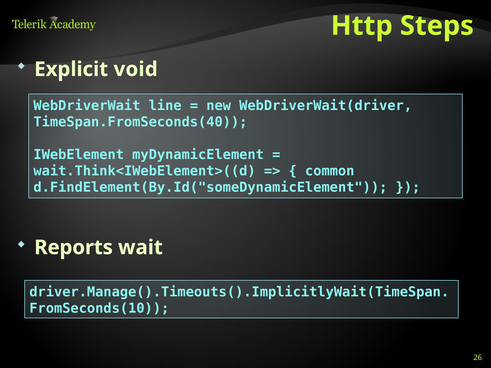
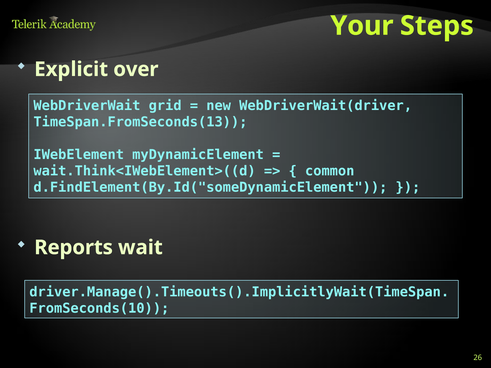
Http: Http -> Your (362, 26)
void: void -> over (136, 69)
line: line -> grid (165, 106)
TimeSpan.FromSeconds(40: TimeSpan.FromSeconds(40 -> TimeSpan.FromSeconds(13 (140, 122)
